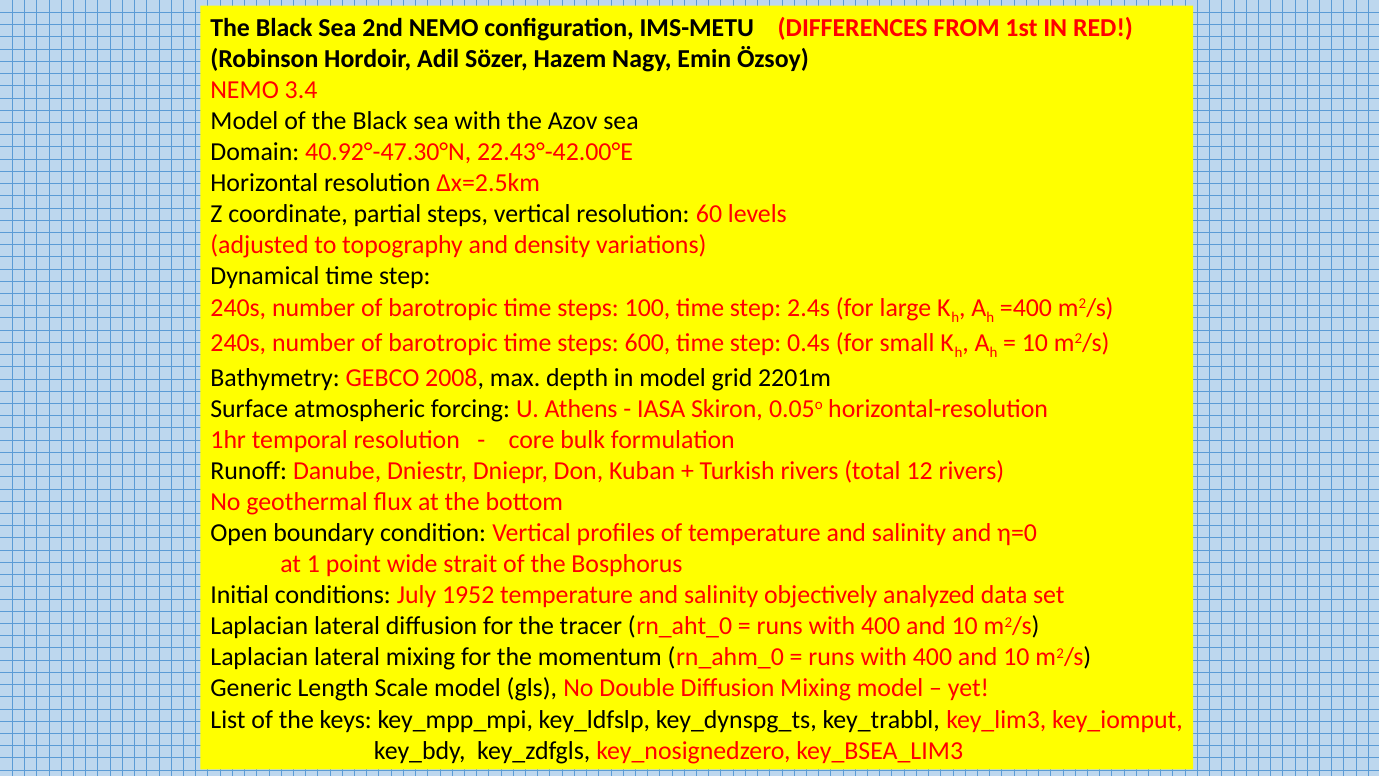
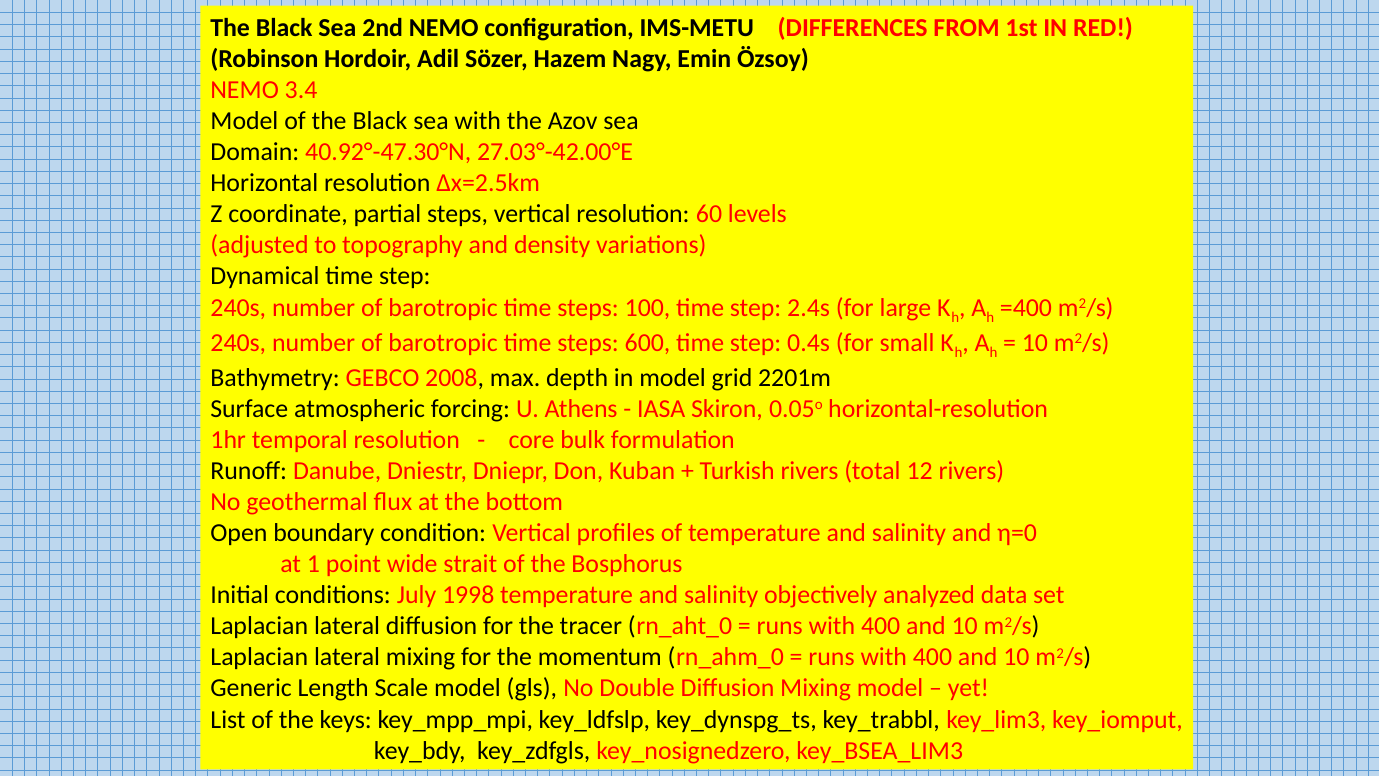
22.43°-42.00°E: 22.43°-42.00°E -> 27.03°-42.00°E (555, 152)
1952: 1952 -> 1998 (468, 595)
